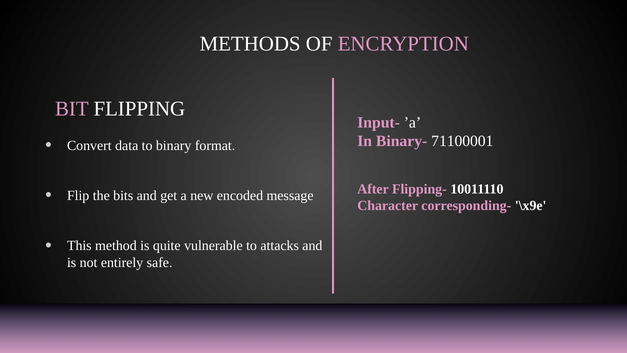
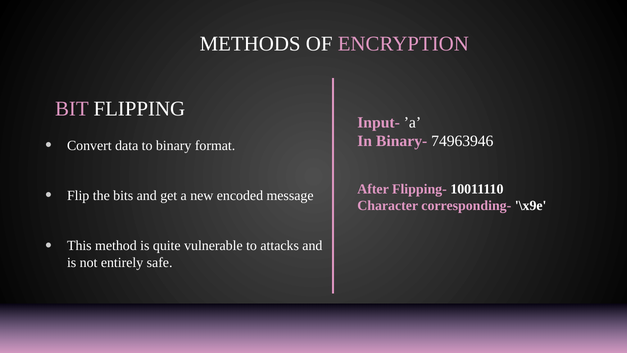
71100001: 71100001 -> 74963946 (462, 141)
